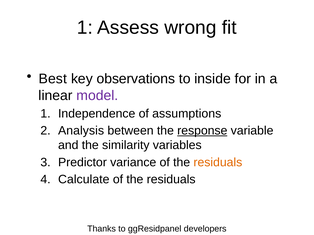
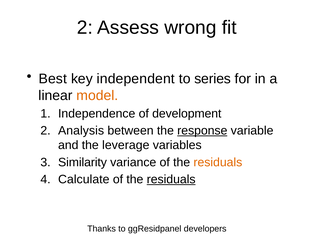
1: 1 -> 2 (85, 28)
observations: observations -> independent (136, 79)
inside: inside -> series (213, 79)
model colour: purple -> orange (97, 96)
assumptions: assumptions -> development (187, 114)
similarity: similarity -> leverage (126, 146)
Predictor: Predictor -> Similarity (82, 163)
residuals underline: none -> present (171, 180)
